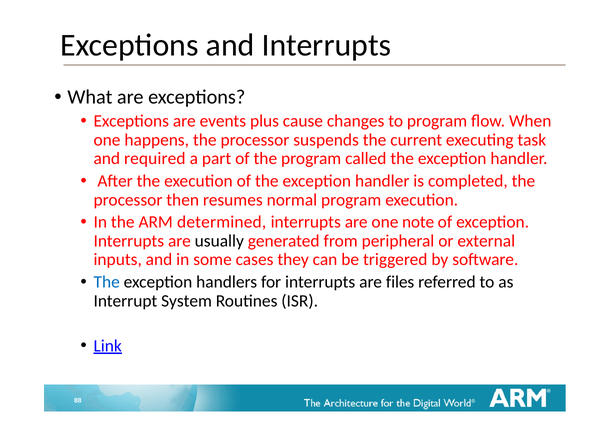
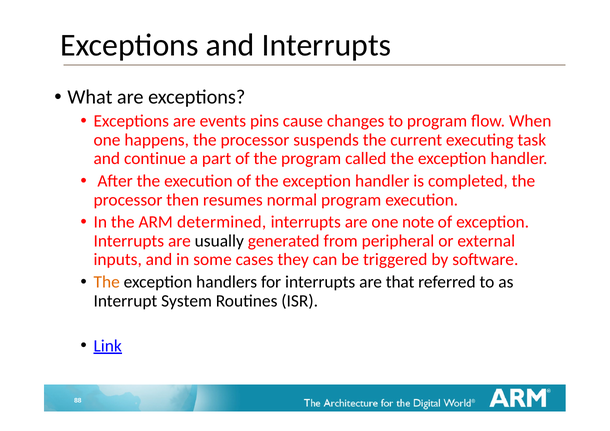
plus: plus -> pins (265, 121)
required: required -> continue (155, 159)
The colour: blue -> orange (107, 282)
files: files -> that (400, 282)
